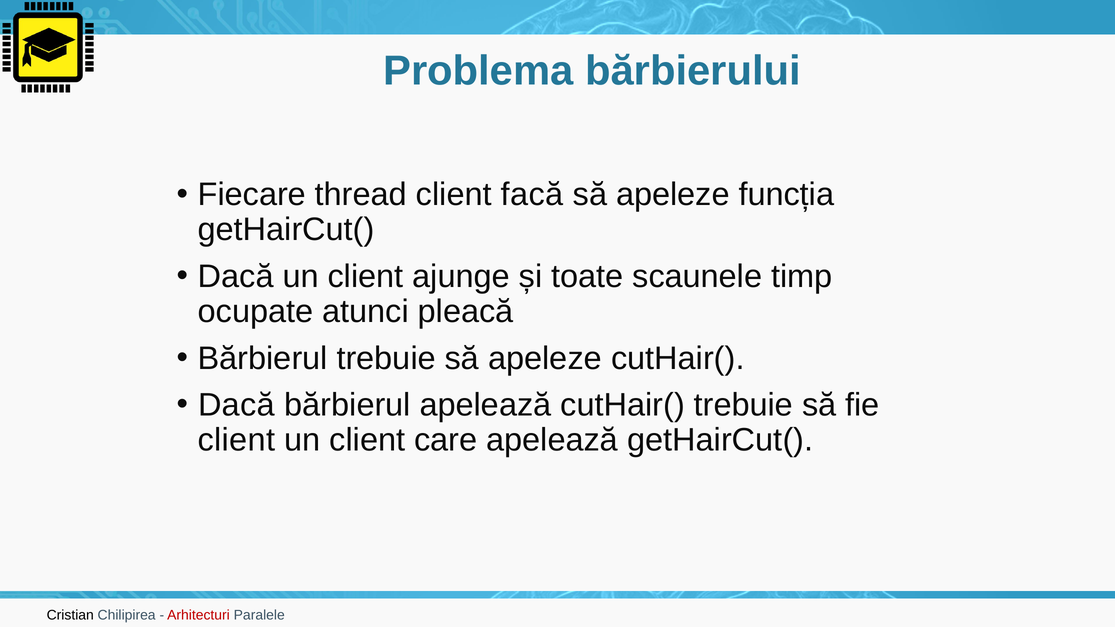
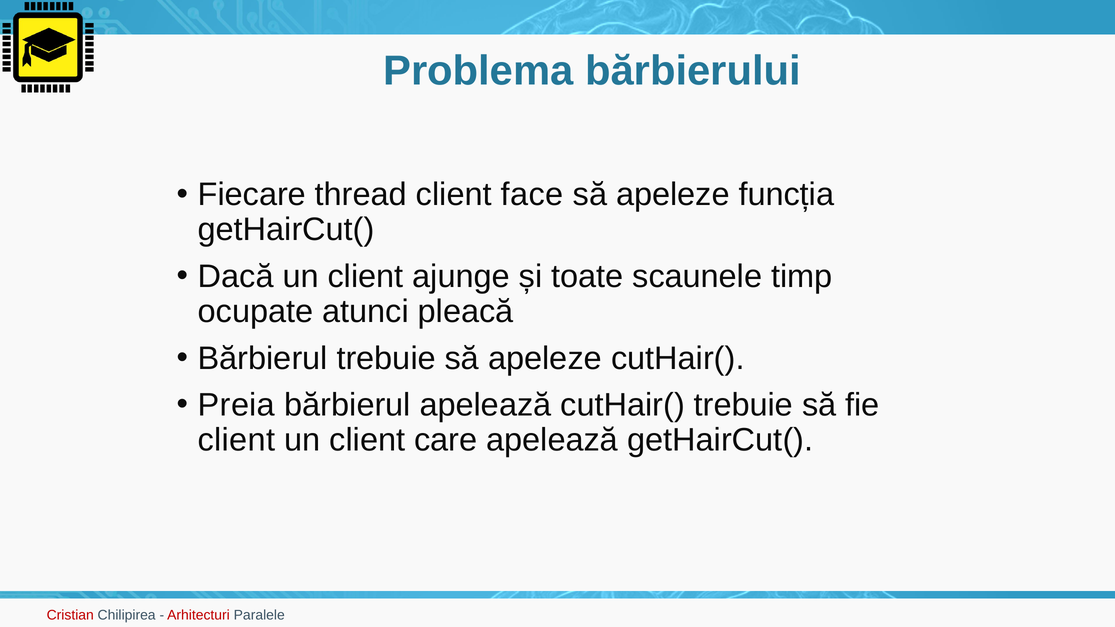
facă: facă -> face (532, 195)
Dacă: Dacă -> Preia (236, 405)
Cristian colour: black -> red (70, 616)
